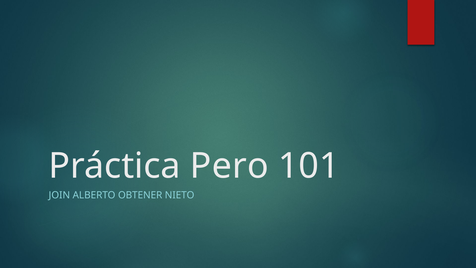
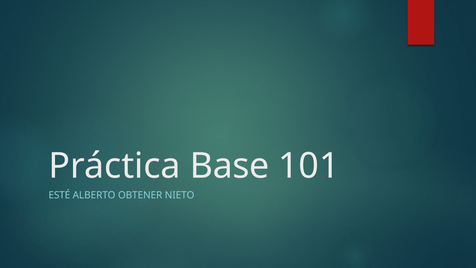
Pero: Pero -> Base (230, 166)
JOIN: JOIN -> ESTÉ (59, 195)
